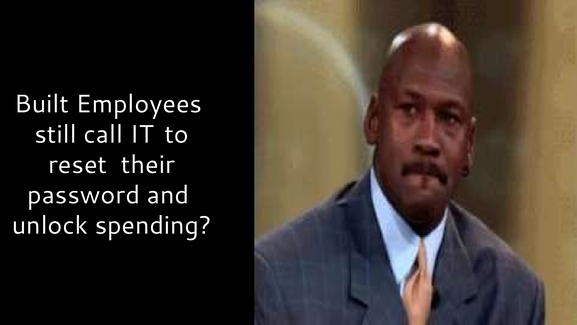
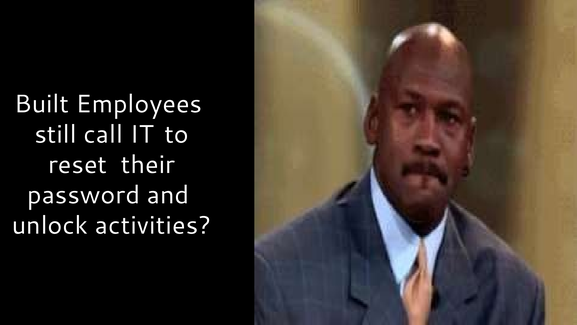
spending: spending -> activities (153, 225)
